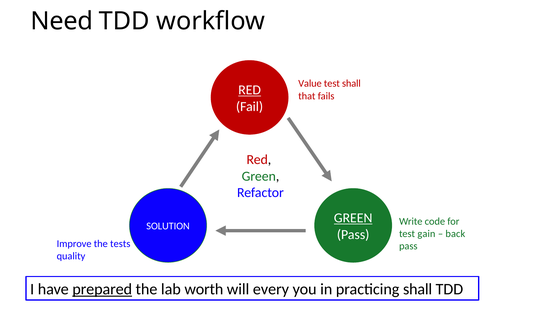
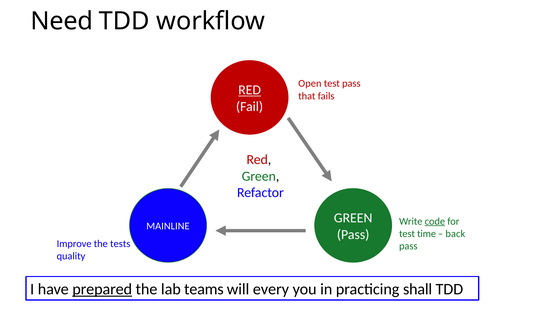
Value: Value -> Open (310, 84)
test shall: shall -> pass (351, 84)
GREEN underline: present -> none (353, 218)
code underline: none -> present (435, 221)
SOLUTION: SOLUTION -> MAINLINE (168, 226)
gain: gain -> time (427, 234)
worth: worth -> teams (204, 289)
